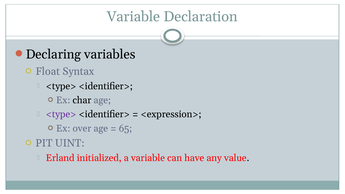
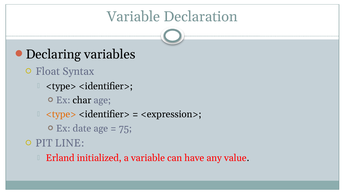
<type> colour: purple -> orange (61, 114)
over: over -> date (82, 128)
65: 65 -> 75 (125, 128)
UINT: UINT -> LINE (70, 143)
